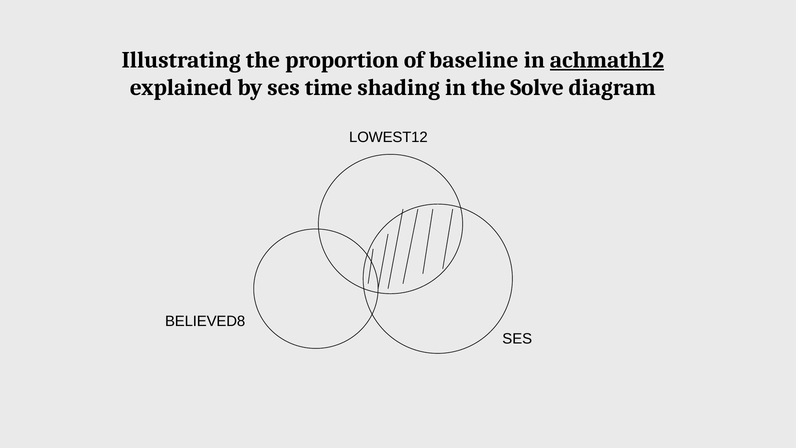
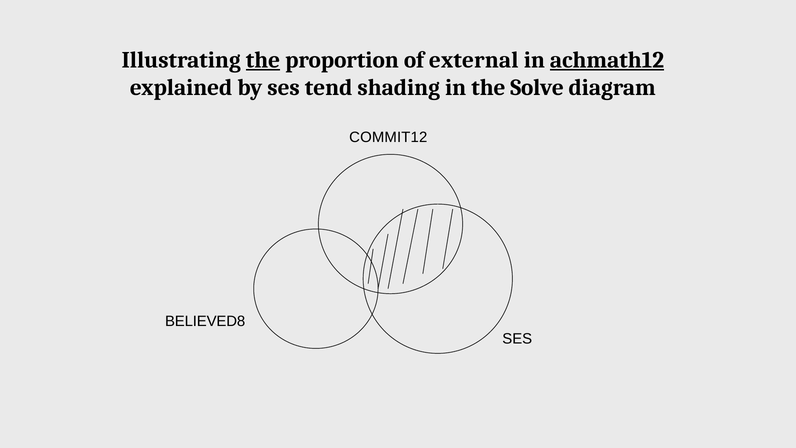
the underline: none -> present (263, 60)
baseline: baseline -> external (474, 60)
time: time -> tend (329, 88)
LOWEST12: LOWEST12 -> COMMIT12 (388, 137)
